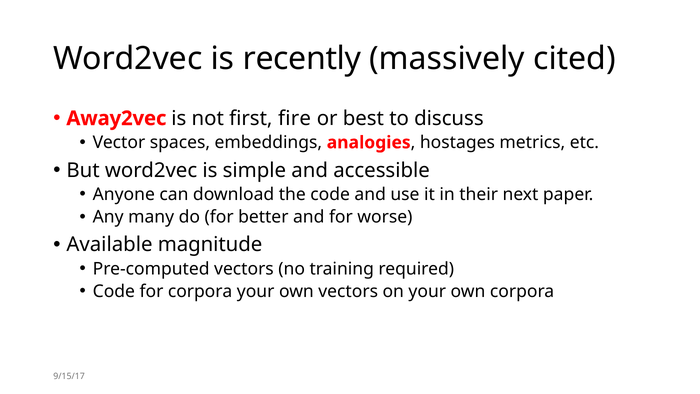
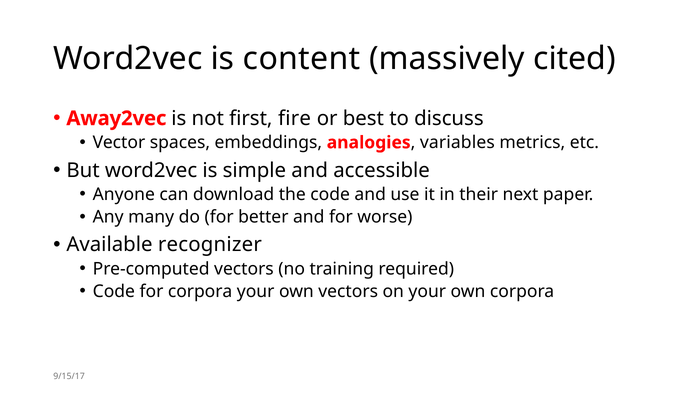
recently: recently -> content (302, 59)
hostages: hostages -> variables (457, 142)
magnitude: magnitude -> recognizer (210, 245)
